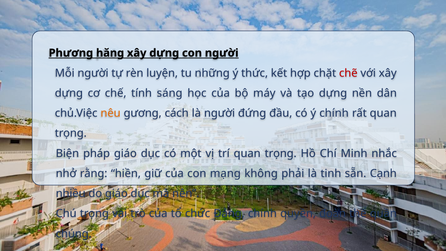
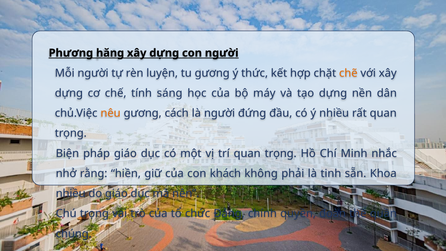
tu những: những -> gương (212, 73)
chẽ colour: red -> orange (348, 73)
ý chính: chính -> nhiều (334, 113)
mạng: mạng -> khách (225, 173)
Cạnh: Cạnh -> Khoa (383, 173)
